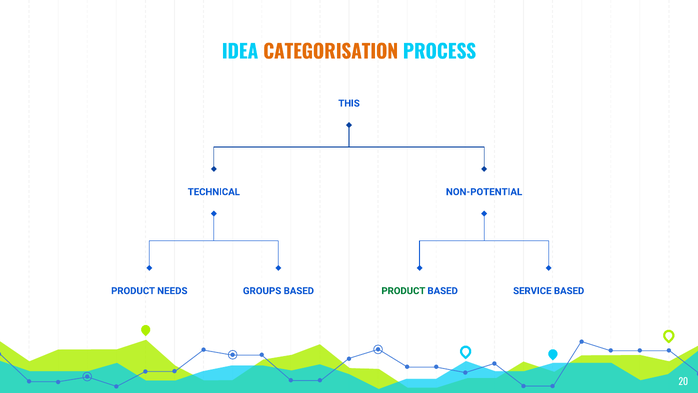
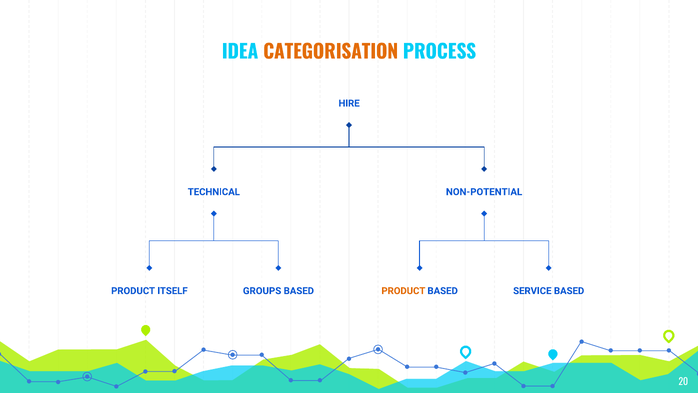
THIS: THIS -> HIRE (349, 103)
NEEDS: NEEDS -> ITSELF (172, 291)
PRODUCT colour: green -> orange (403, 291)
